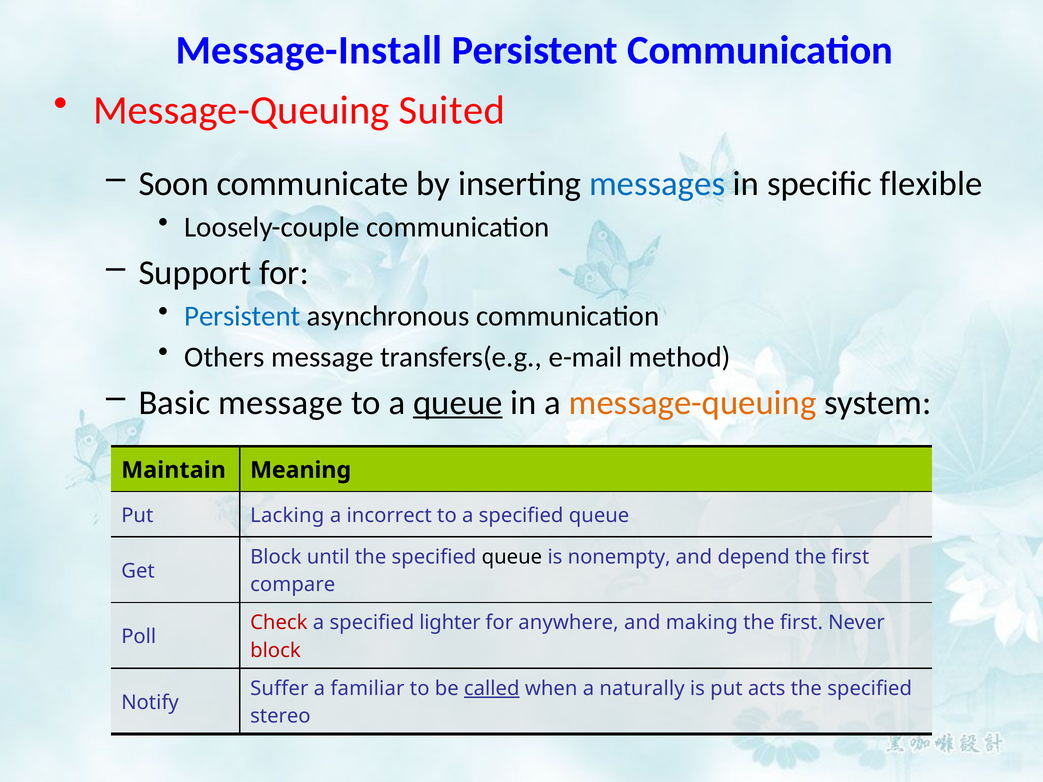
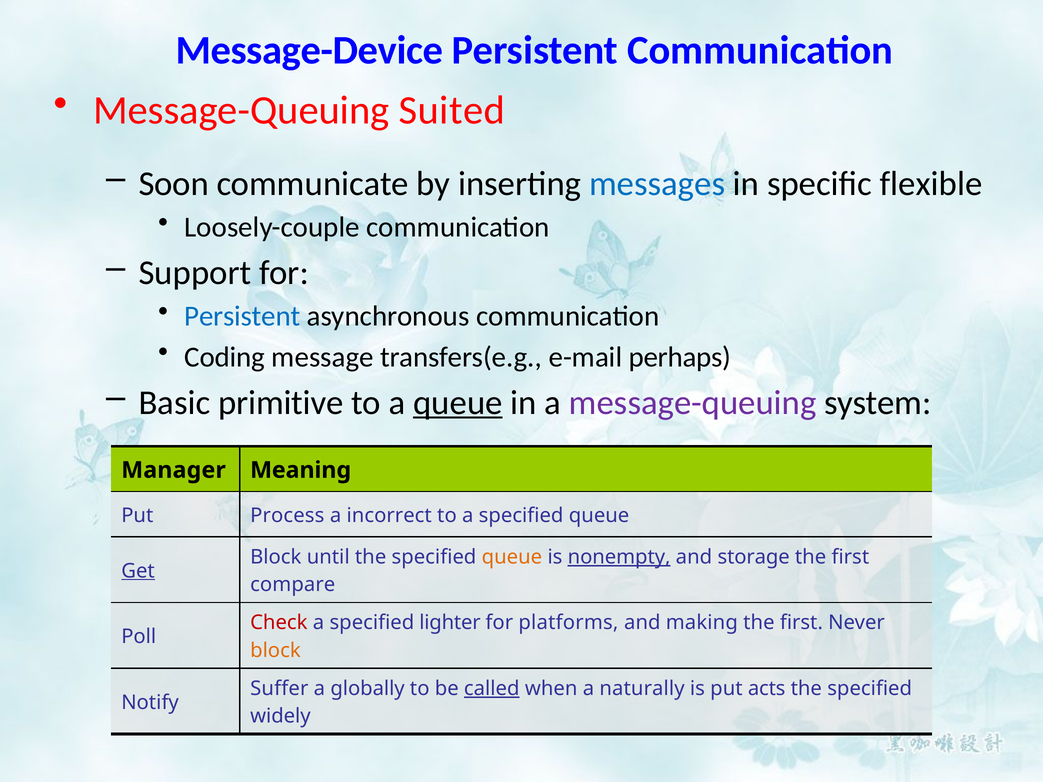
Message-Install: Message-Install -> Message-Device (309, 51)
Others: Others -> Coding (225, 357)
method: method -> perhaps (680, 357)
Basic message: message -> primitive (281, 403)
message-queuing colour: orange -> purple (693, 403)
Maintain: Maintain -> Manager (174, 470)
Lacking: Lacking -> Process (287, 516)
queue colour: black -> orange (512, 557)
nonempty underline: none -> present (619, 557)
depend: depend -> storage (754, 557)
Get underline: none -> present (138, 571)
anywhere: anywhere -> platforms (568, 623)
block colour: red -> orange (275, 651)
familiar: familiar -> globally (368, 689)
stereo: stereo -> widely (280, 716)
